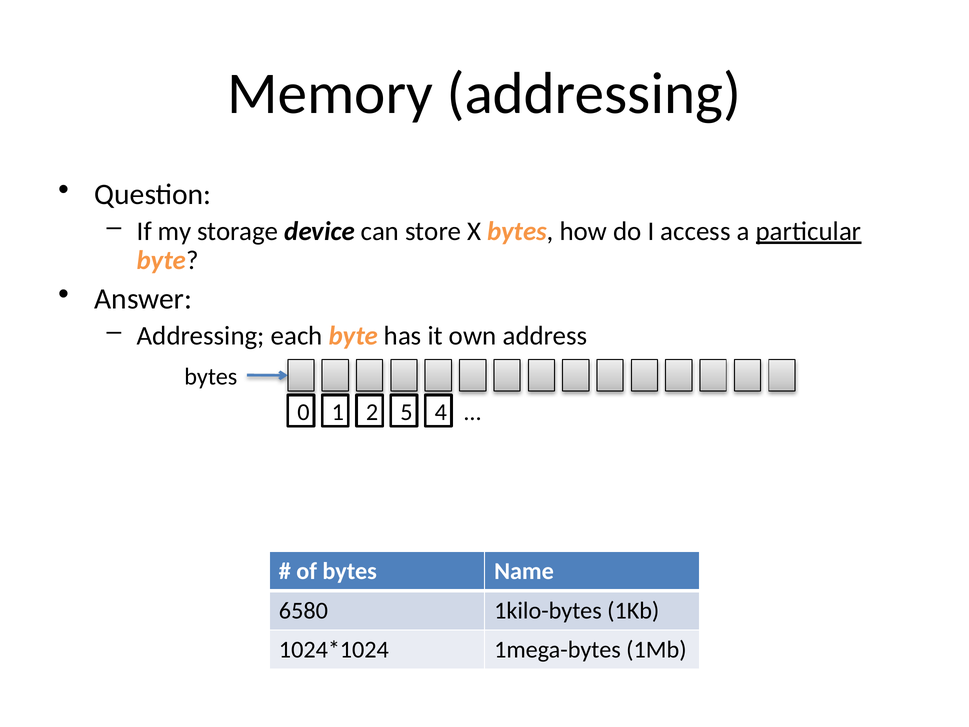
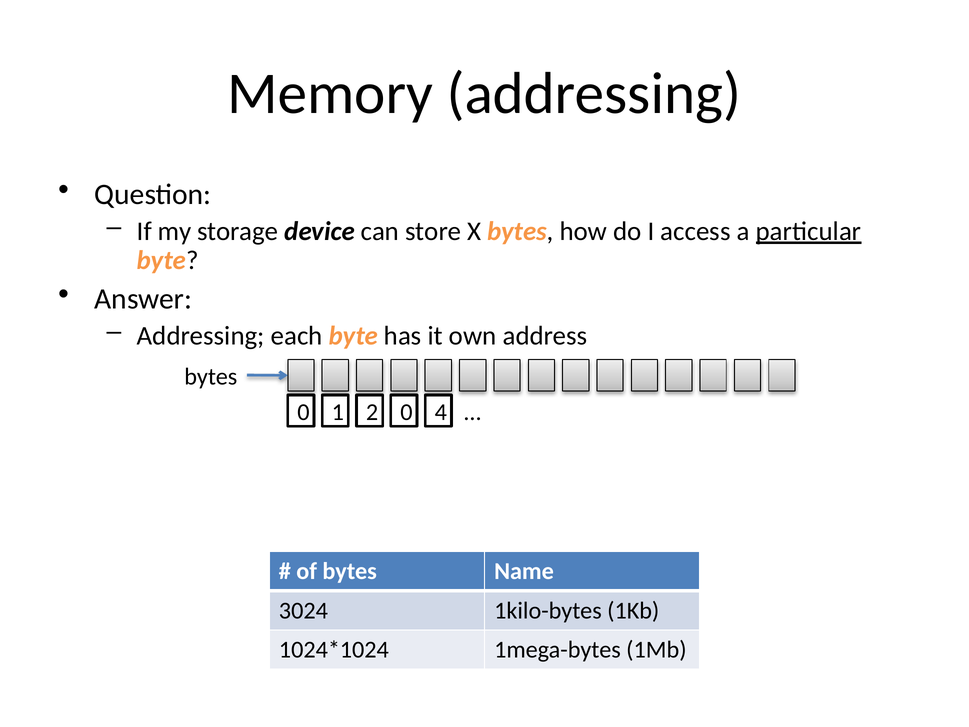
2 5: 5 -> 0 (406, 412)
6580: 6580 -> 3024 (303, 610)
